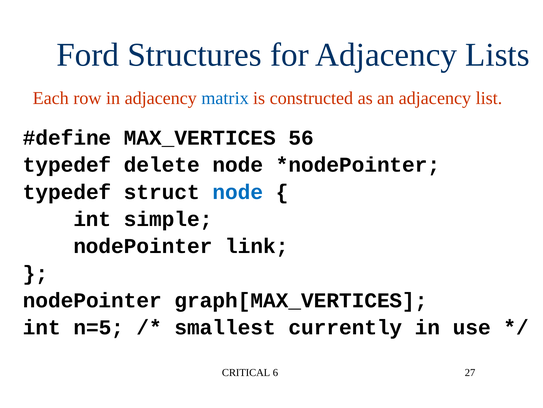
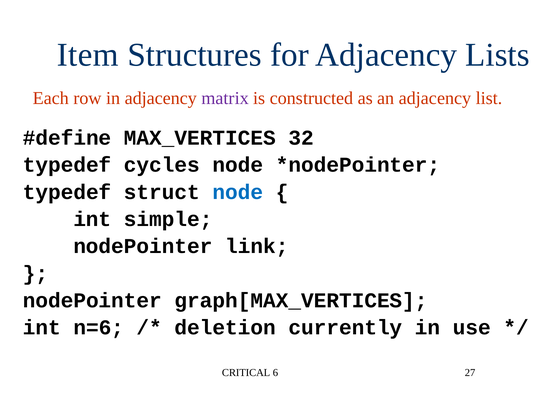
Ford: Ford -> Item (88, 55)
matrix colour: blue -> purple (225, 98)
56: 56 -> 32 (301, 138)
delete: delete -> cycles (162, 165)
n=5: n=5 -> n=6 (99, 327)
smallest: smallest -> deletion (225, 327)
